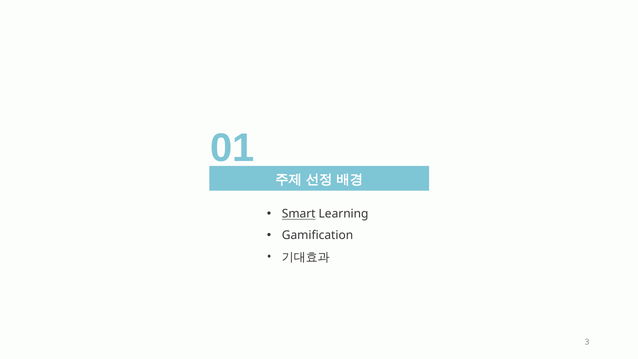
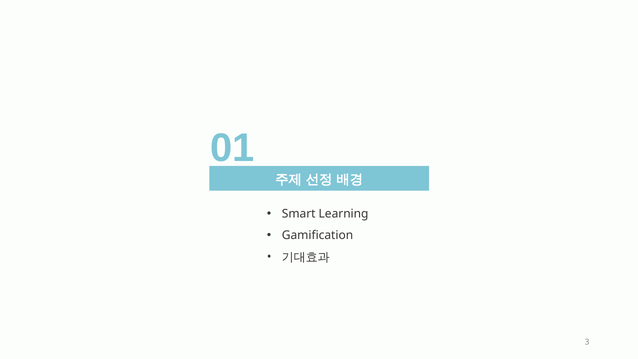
Smart underline: present -> none (299, 214)
